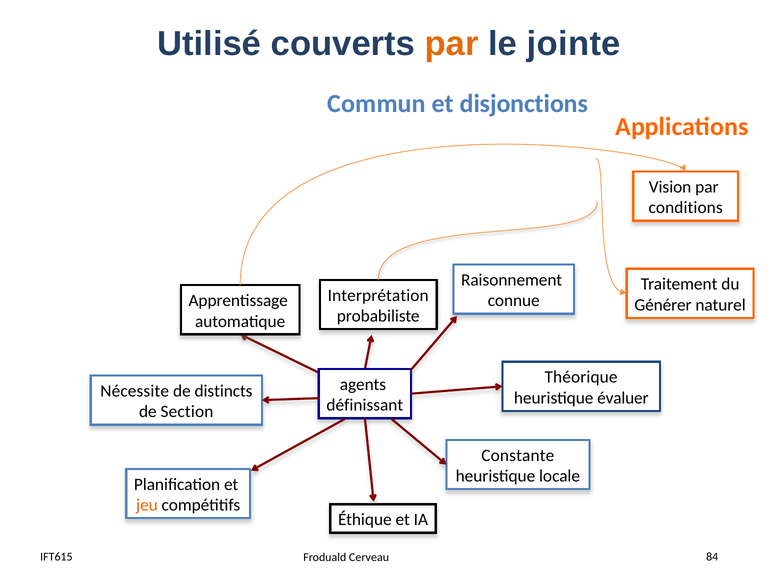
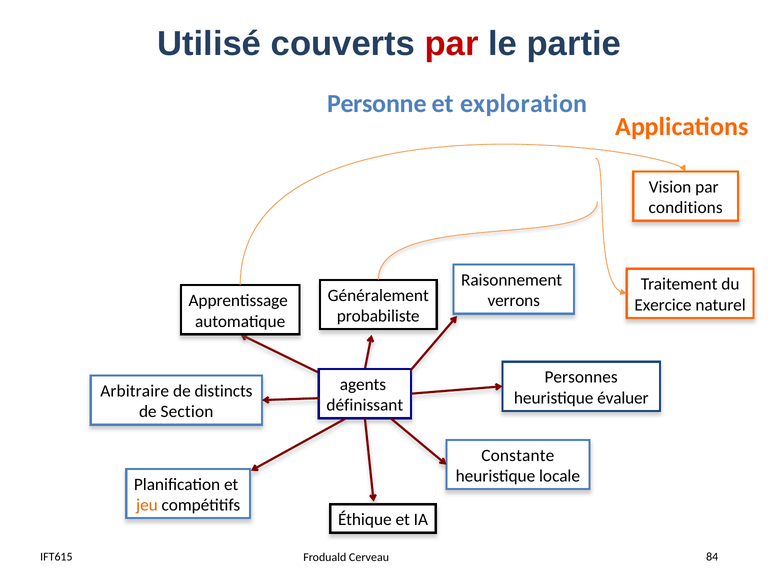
par colour: orange -> red (452, 44)
jointe: jointe -> partie (574, 44)
Commun: Commun -> Personne (377, 104)
disjonctions: disjonctions -> exploration (524, 104)
Interprétation: Interprétation -> Généralement (378, 295)
connue: connue -> verrons (514, 301)
Générer: Générer -> Exercice (663, 305)
Théorique: Théorique -> Personnes (581, 377)
Nécessite: Nécessite -> Arbitraire (135, 391)
